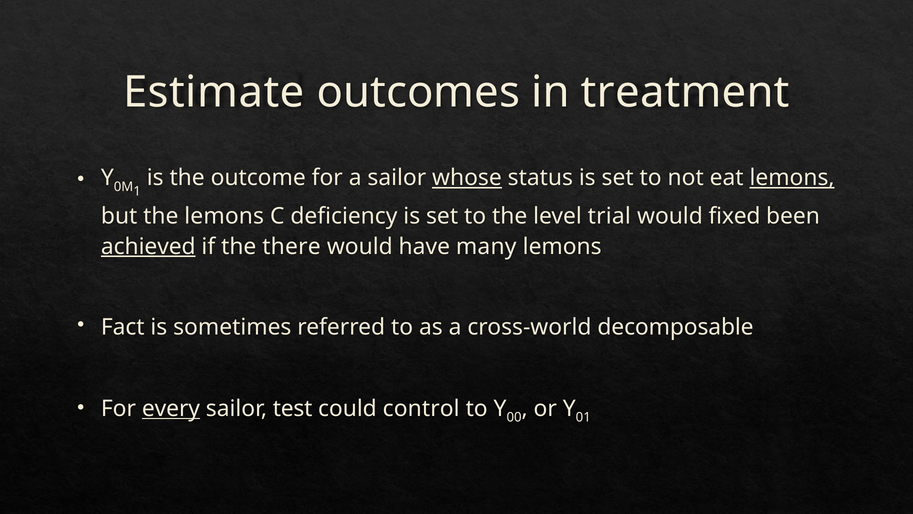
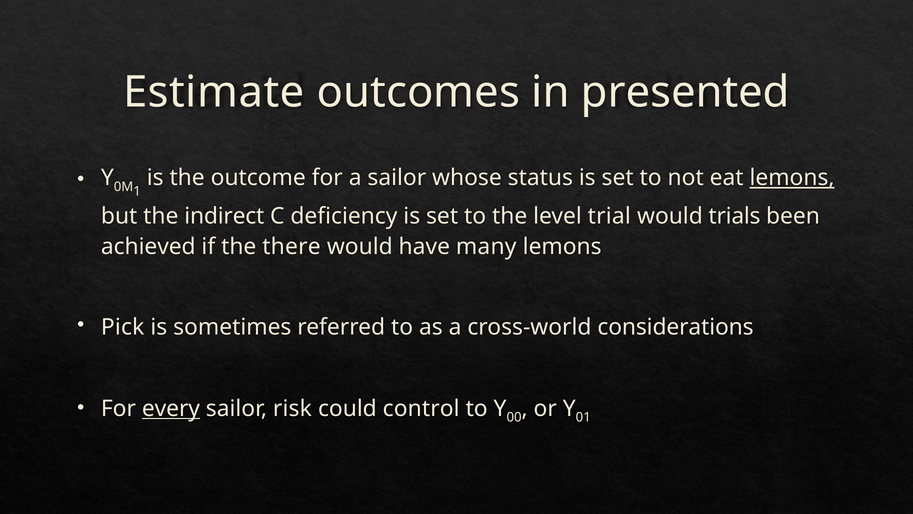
treatment: treatment -> presented (685, 92)
whose underline: present -> none (467, 178)
the lemons: lemons -> indirect (224, 216)
fixed: fixed -> trials (735, 216)
achieved underline: present -> none (148, 246)
Fact: Fact -> Pick (123, 327)
decomposable: decomposable -> considerations (676, 327)
test: test -> risk (292, 408)
